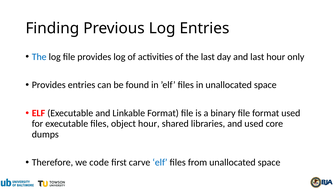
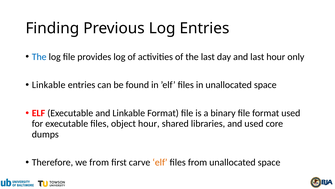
Provides: Provides -> Linkable (49, 85)
we code: code -> from (99, 162)
elf colour: blue -> orange (160, 162)
